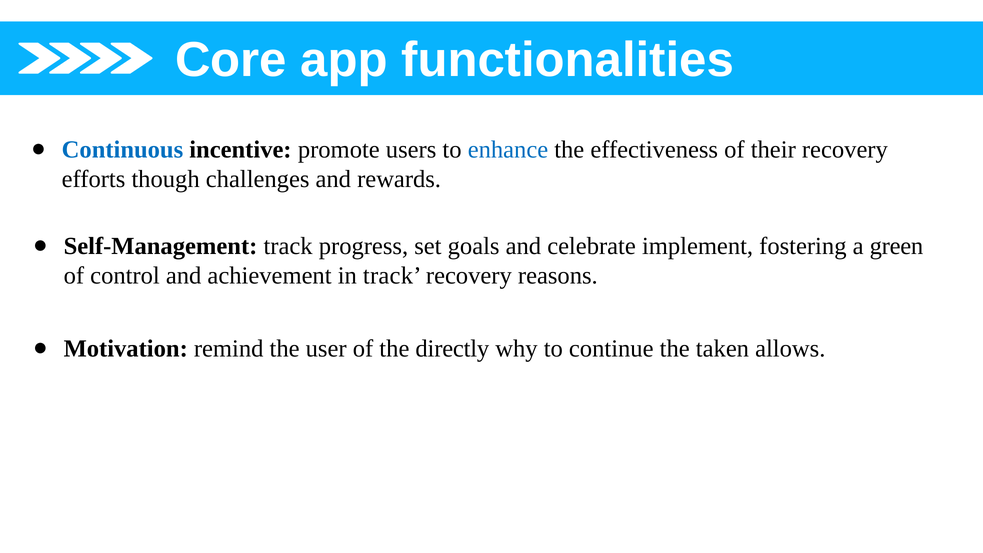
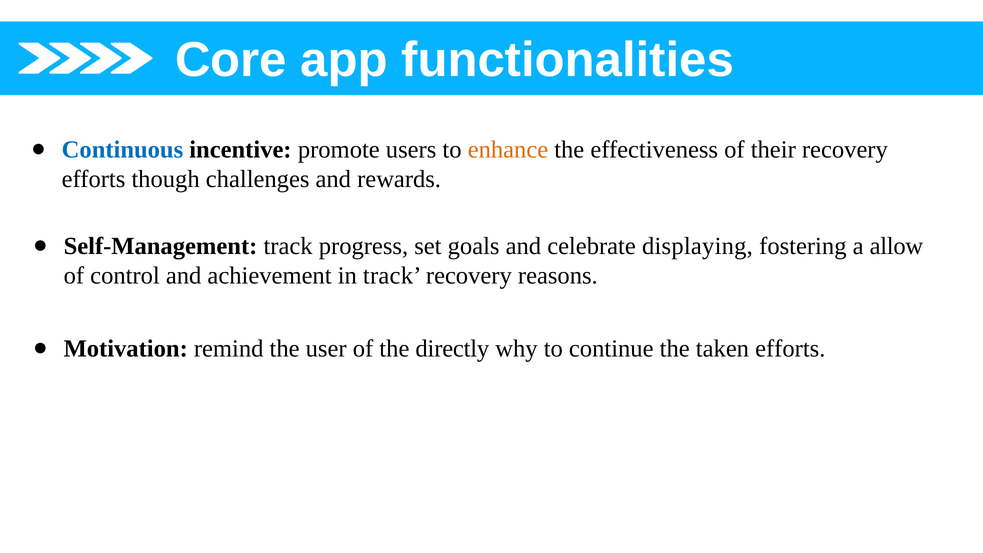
enhance colour: blue -> orange (508, 150)
implement: implement -> displaying (697, 246)
green: green -> allow (896, 246)
taken allows: allows -> efforts (790, 349)
